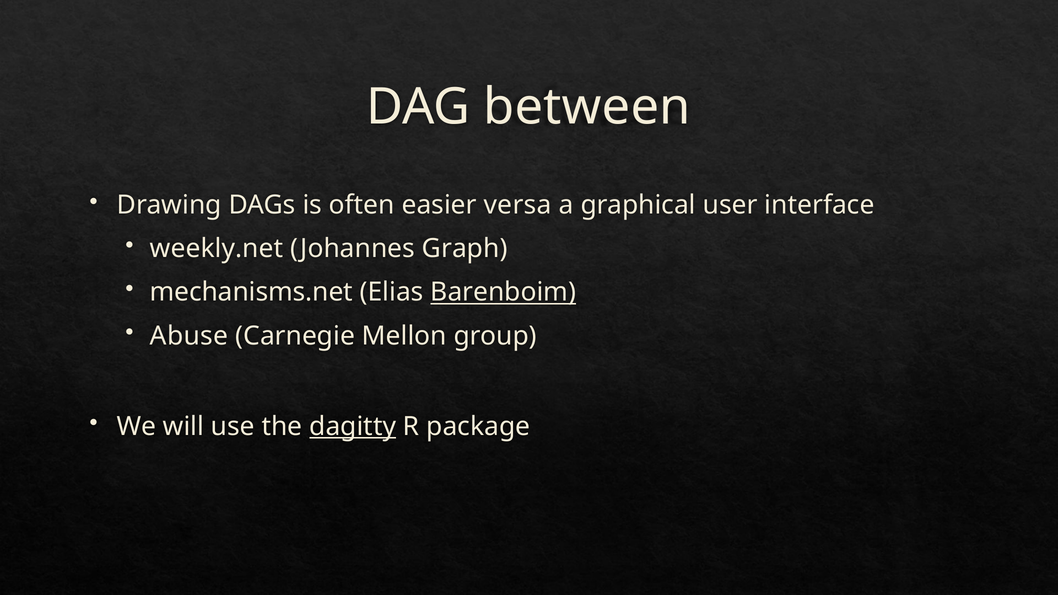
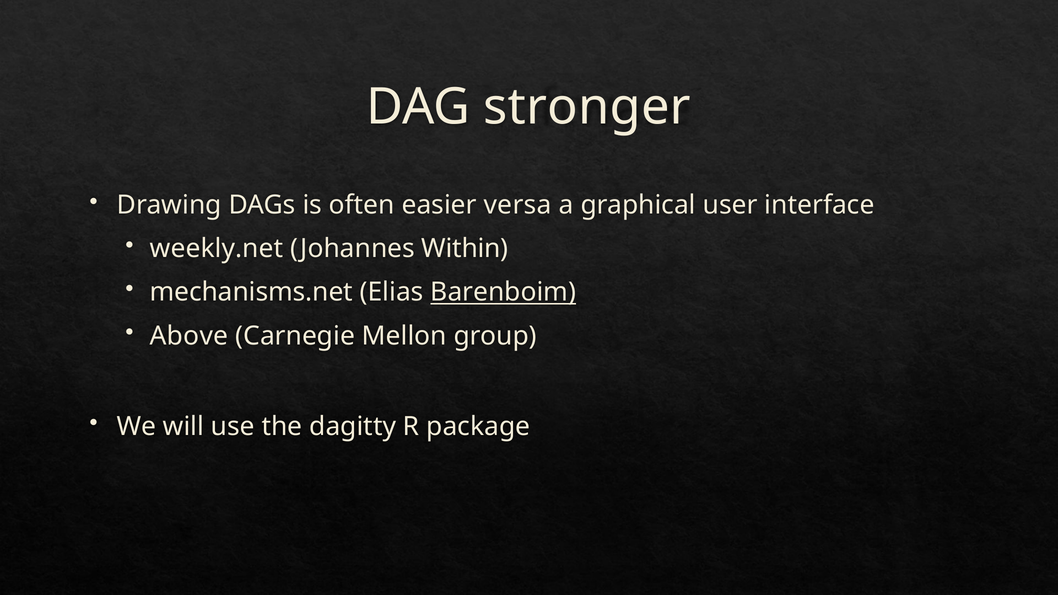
between: between -> stronger (587, 107)
Graph: Graph -> Within (465, 249)
Abuse: Abuse -> Above (189, 336)
dagitty underline: present -> none (353, 426)
